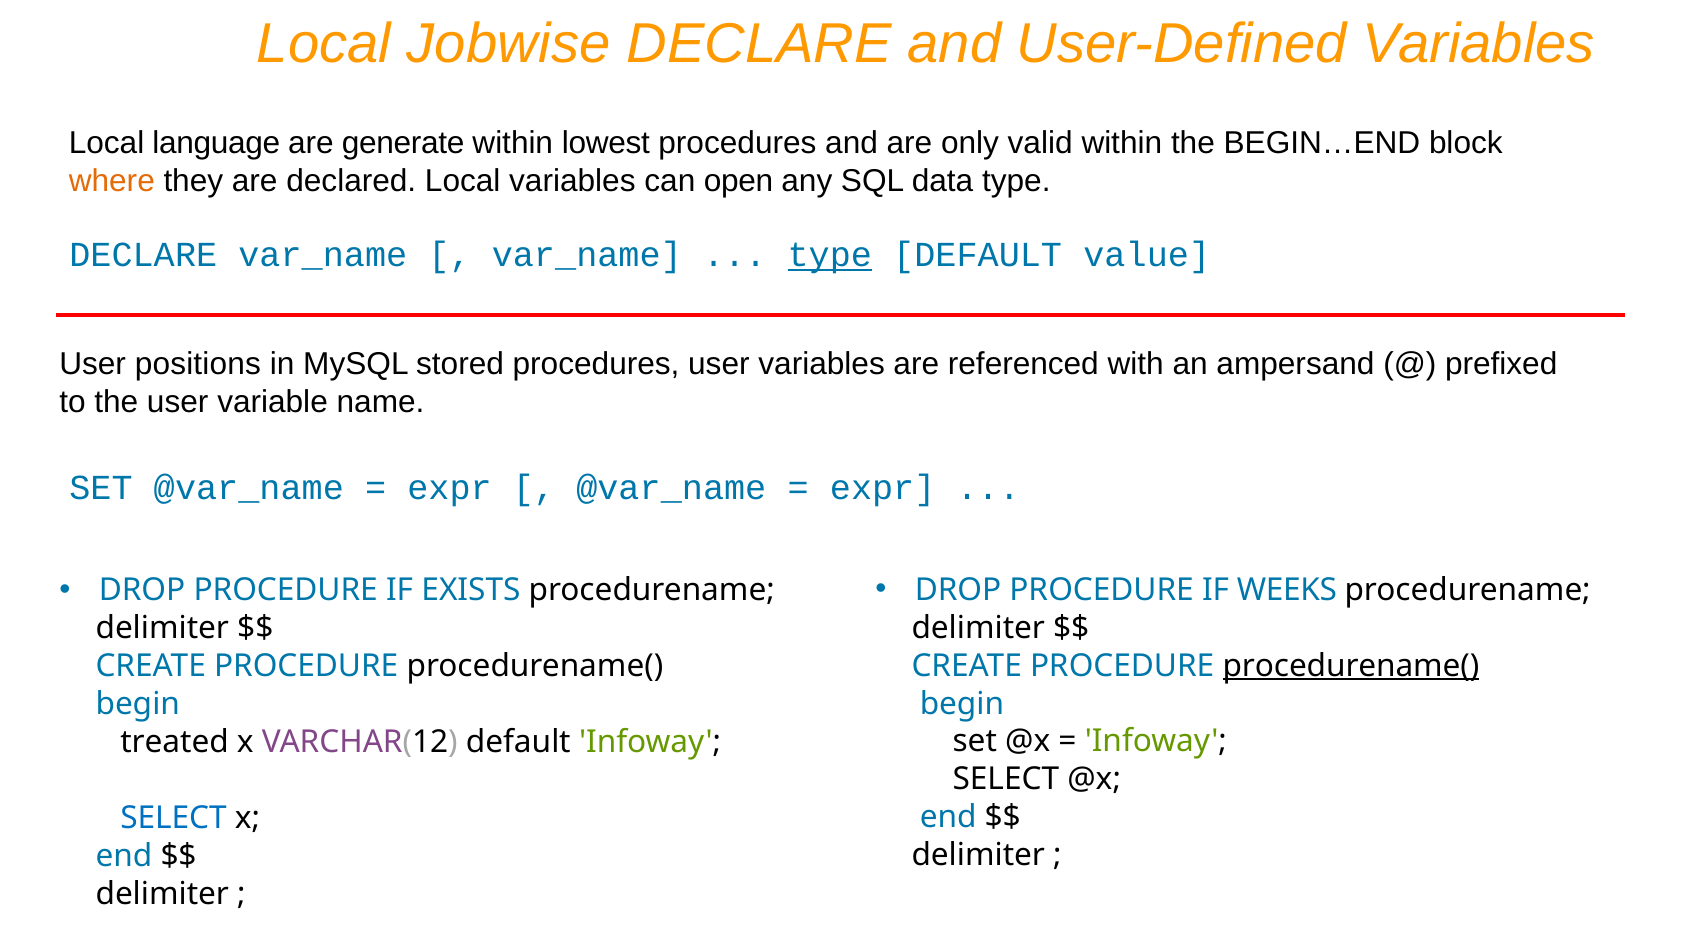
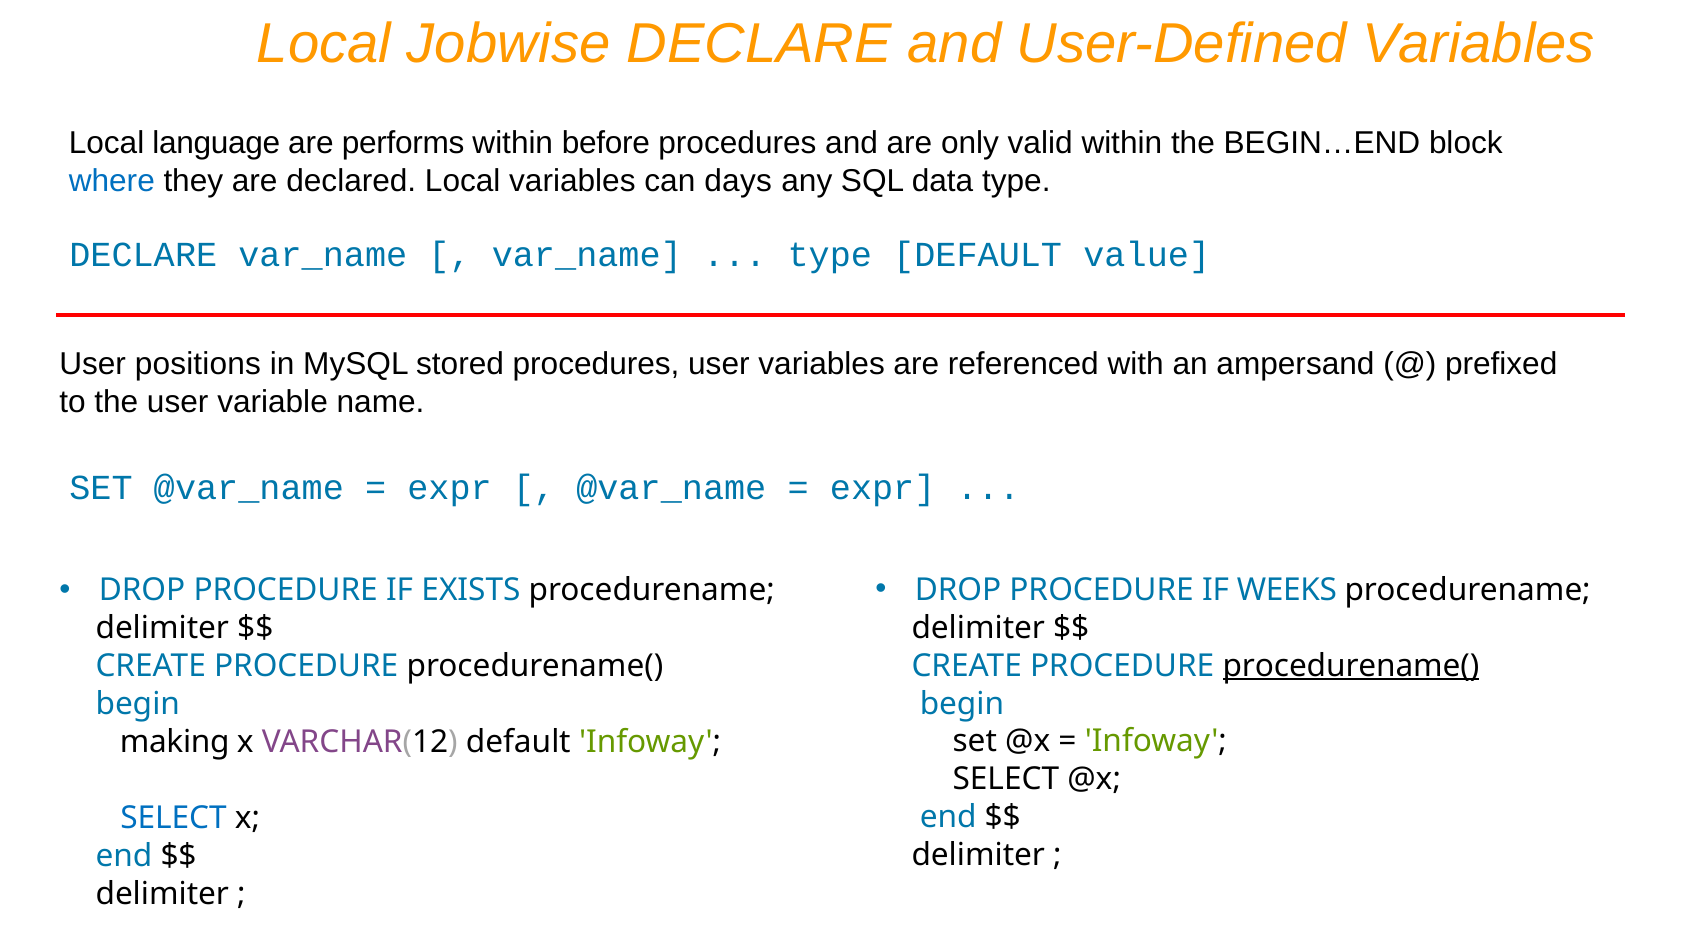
generate: generate -> performs (403, 143)
lowest: lowest -> before (606, 143)
where colour: orange -> blue (112, 181)
open: open -> days (738, 181)
type underline: present -> none (830, 255)
treated: treated -> making (175, 742)
